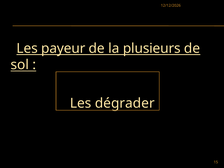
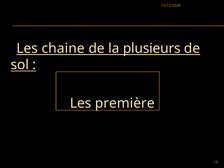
payeur: payeur -> chaine (63, 48)
dégrader: dégrader -> première (125, 103)
